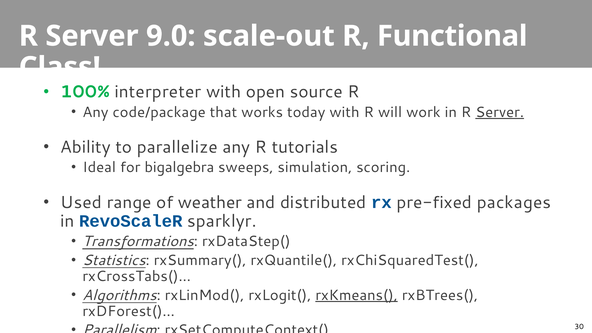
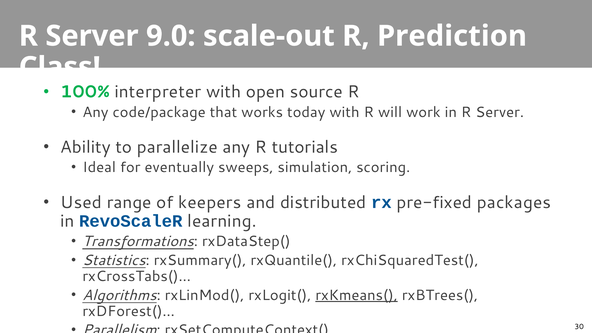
Functional: Functional -> Prediction (452, 36)
Server underline: present -> none (500, 112)
bigalgebra: bigalgebra -> eventually (179, 167)
weather: weather -> keepers (210, 202)
sparklyr: sparklyr -> learning (222, 221)
